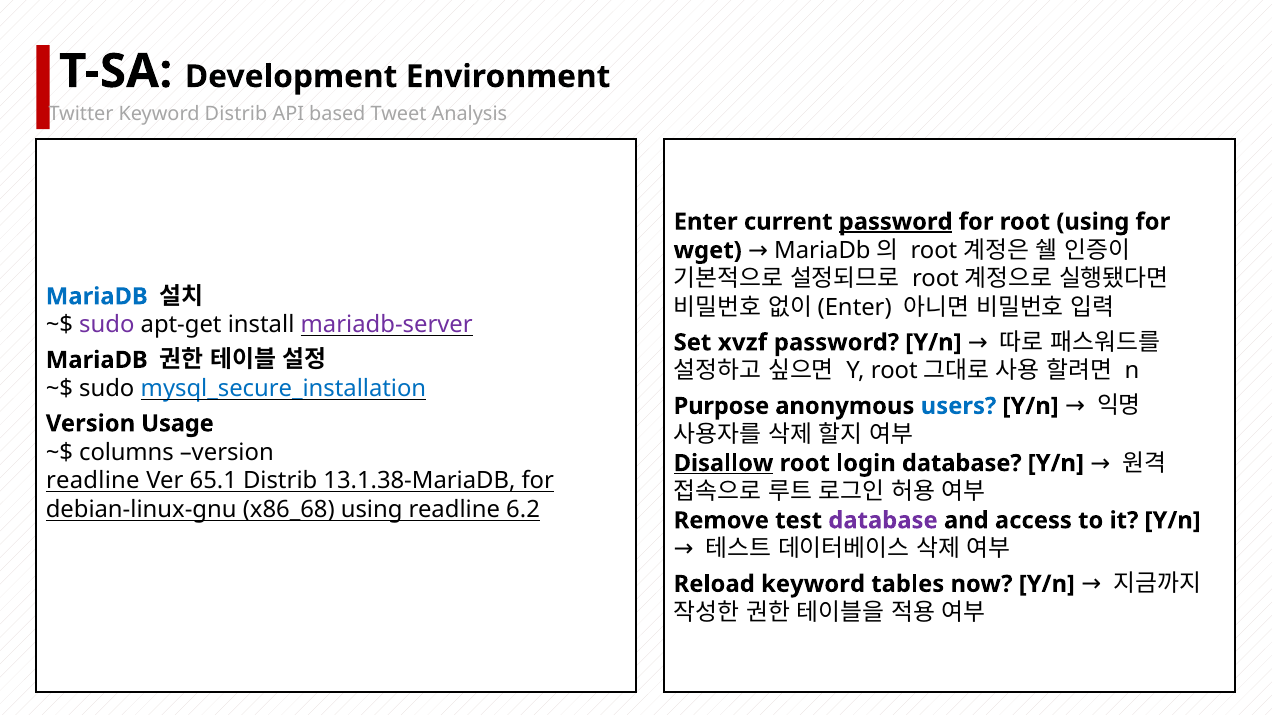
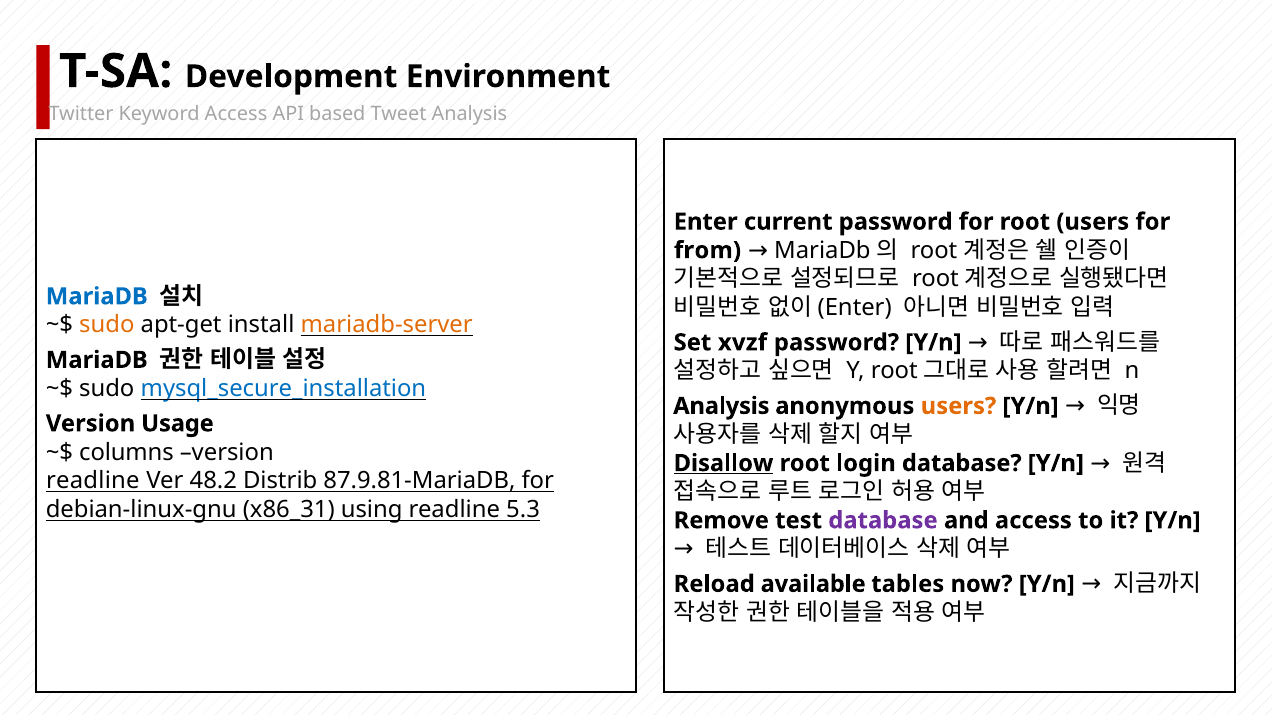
Keyword Distrib: Distrib -> Access (236, 114)
password underline: present -> none (896, 222)
root using: using -> users (1093, 222)
wget: wget -> from (708, 251)
sudo colour: purple -> orange (107, 325)
mariadb-server colour: purple -> orange (387, 325)
Purpose: Purpose -> Analysis (721, 406)
users colour: blue -> orange (959, 406)
65.1: 65.1 -> 48.2 (213, 481)
13.1.38-MariaDB: 13.1.38-MariaDB -> 87.9.81-MariaDB (419, 481)
x86_68: x86_68 -> x86_31 (289, 510)
6.2: 6.2 -> 5.3 (523, 510)
Reload keyword: keyword -> available (813, 584)
